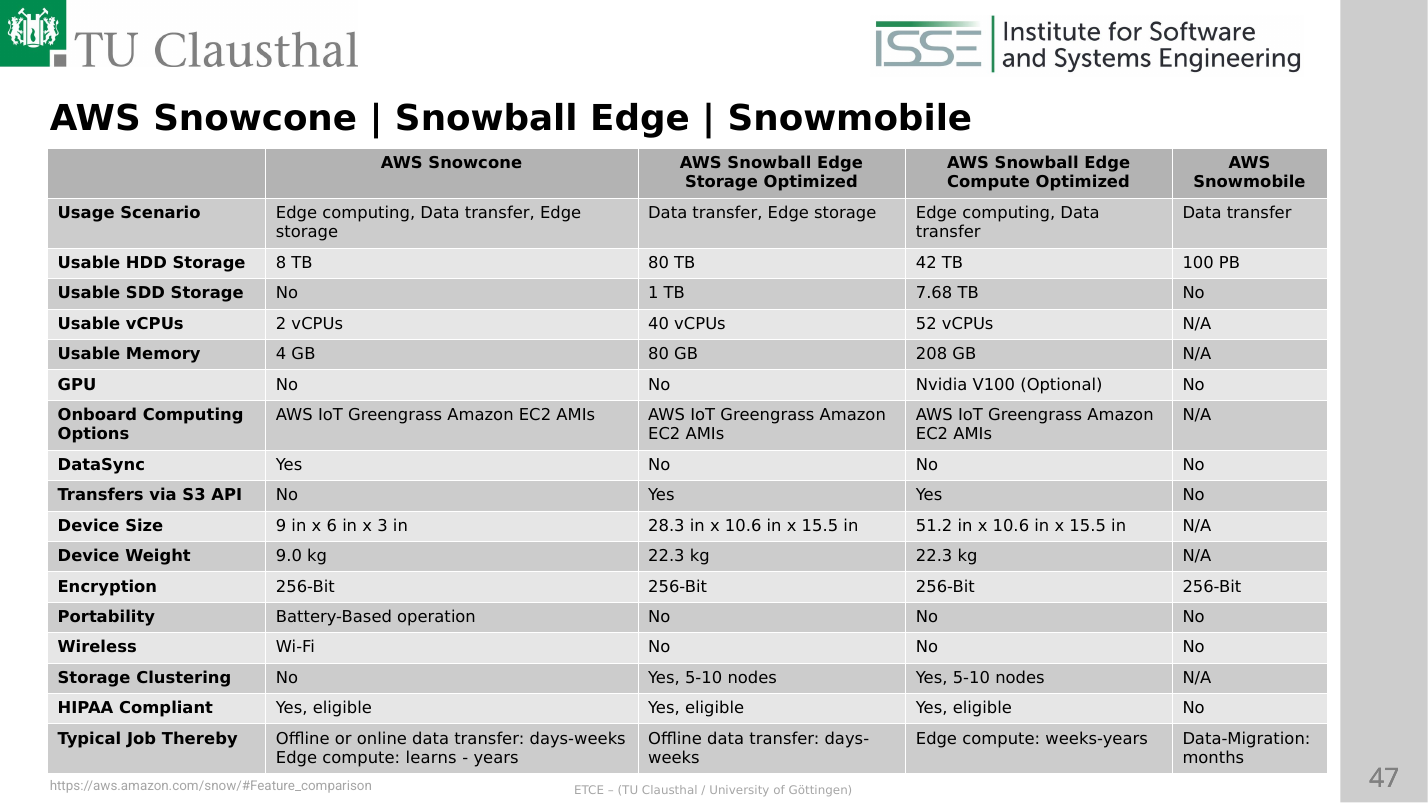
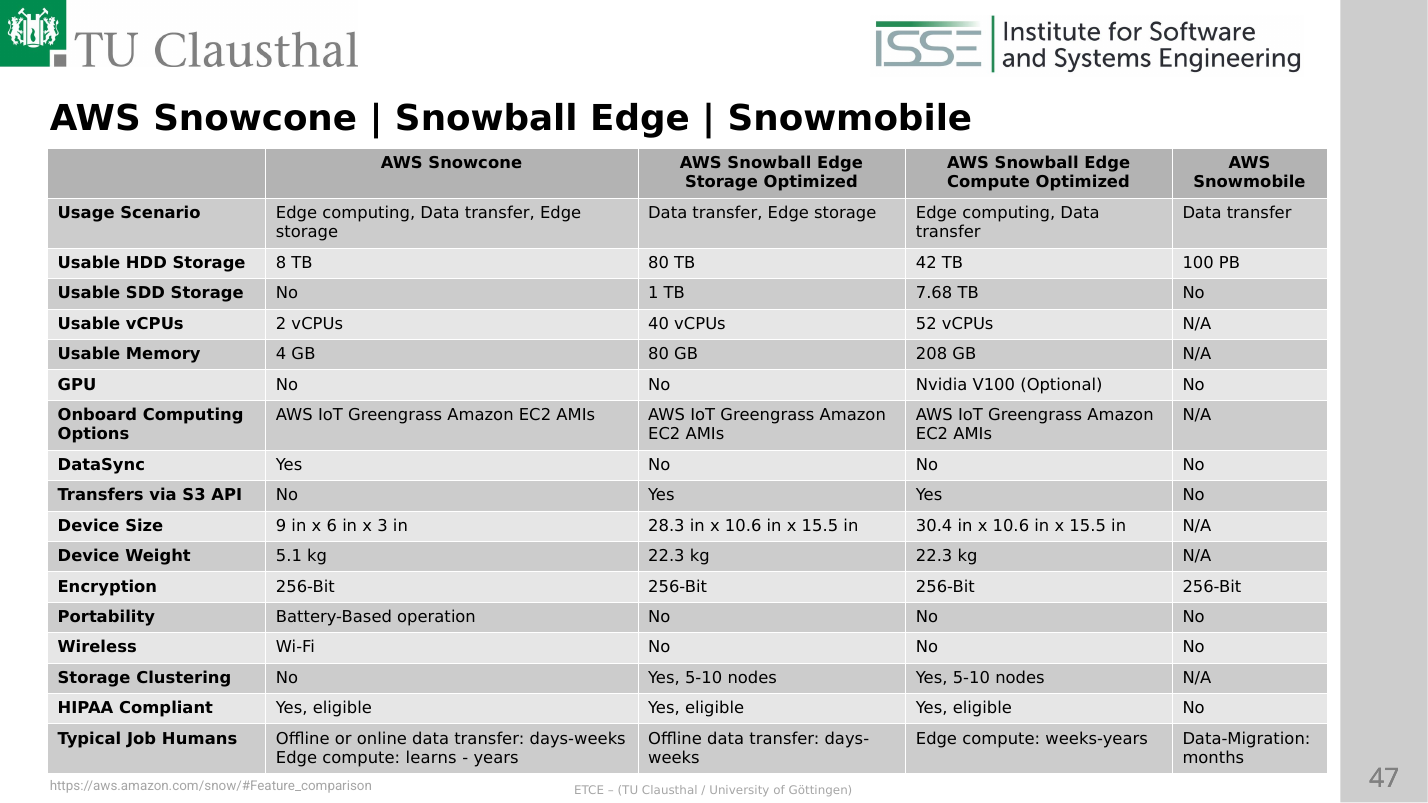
51.2: 51.2 -> 30.4 (934, 526)
9.0: 9.0 -> 5.1 (289, 556)
Thereby: Thereby -> Humans (200, 739)
